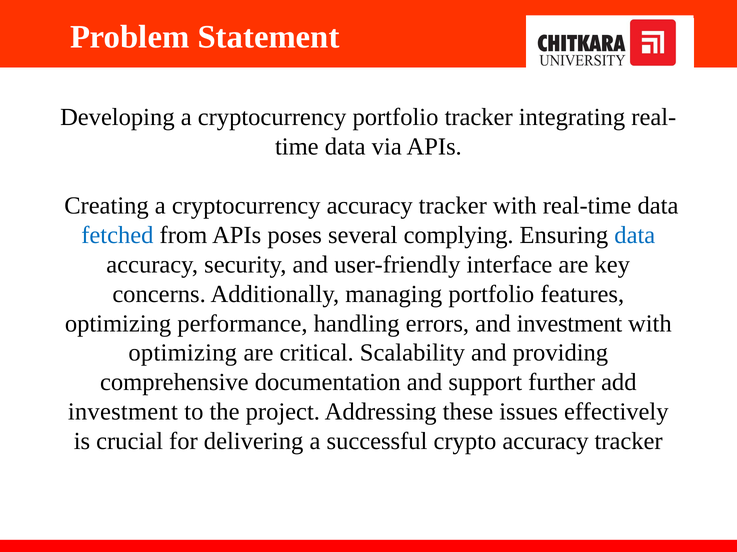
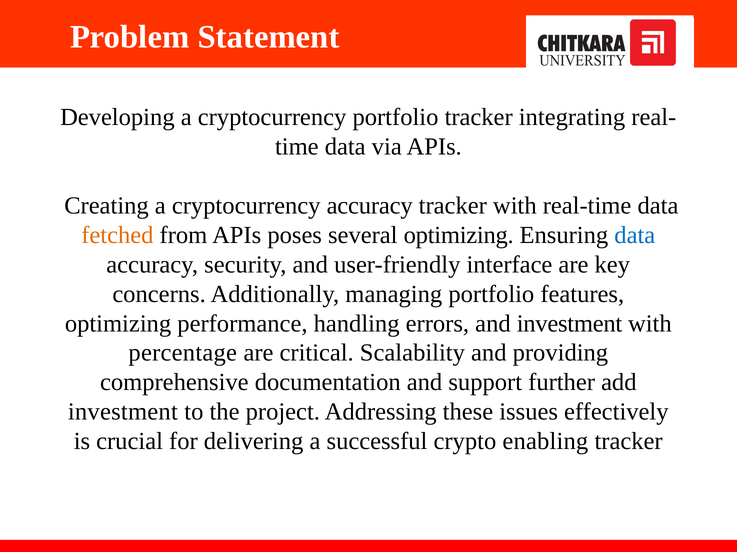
fetched colour: blue -> orange (117, 235)
several complying: complying -> optimizing (459, 235)
optimizing: optimizing -> percentage (183, 353)
crypto accuracy: accuracy -> enabling (545, 442)
